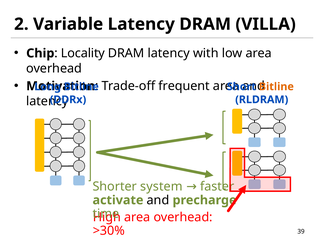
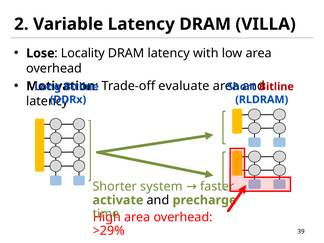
Chip: Chip -> Lose (40, 53)
frequent: frequent -> evaluate (184, 86)
Bitline colour: orange -> red (276, 87)
>30%: >30% -> >29% (109, 231)
